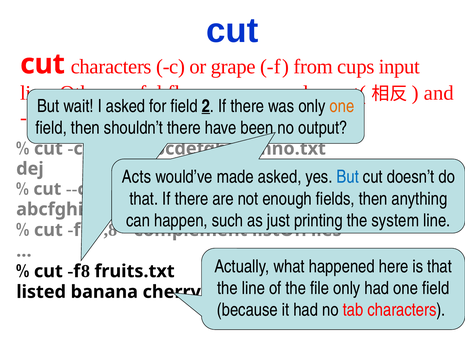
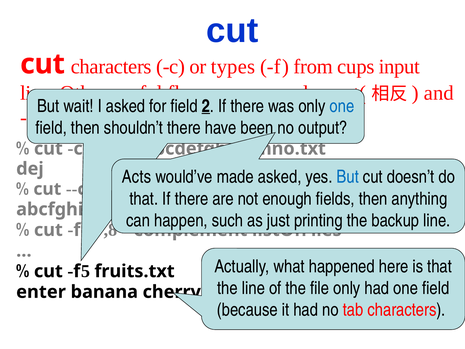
grape: grape -> types (233, 67)
one colour: orange -> blue (342, 106)
system: system -> backup (395, 220)
8: 8 -> 5 (85, 271)
listed: listed -> enter (41, 292)
